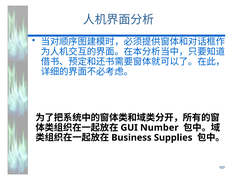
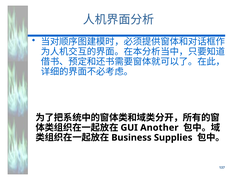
Number: Number -> Another (159, 127)
